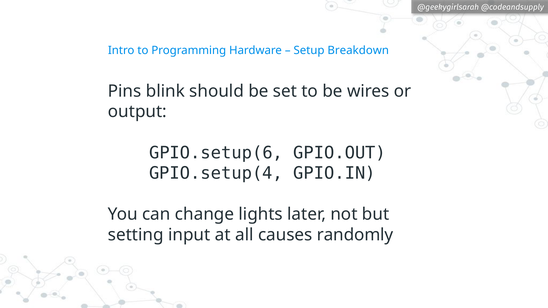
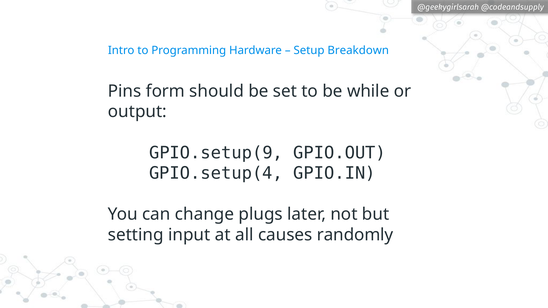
blink: blink -> form (165, 91)
wires: wires -> while (368, 91)
GPIO.setup(6: GPIO.setup(6 -> GPIO.setup(9 (216, 153)
lights: lights -> plugs (261, 214)
